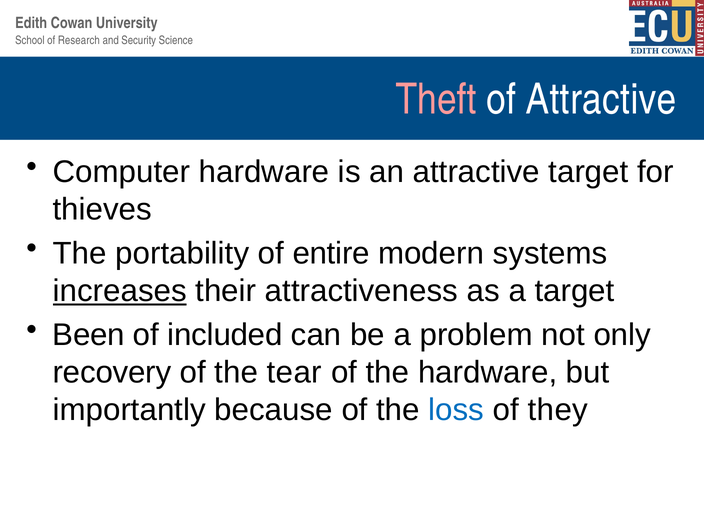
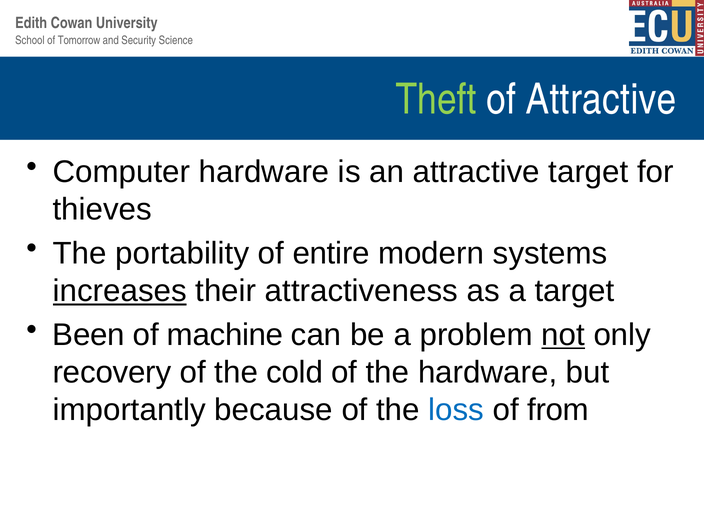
Research: Research -> Tomorrow (79, 40)
Theft colour: pink -> light green (436, 100)
included: included -> machine (225, 335)
not underline: none -> present (563, 335)
tear: tear -> cold (295, 372)
they: they -> from (558, 410)
